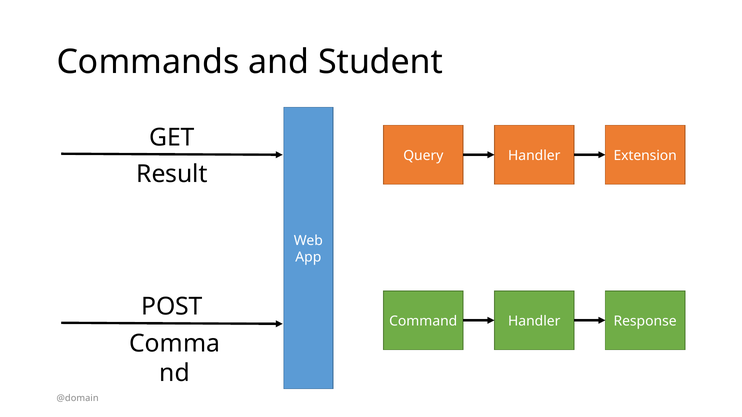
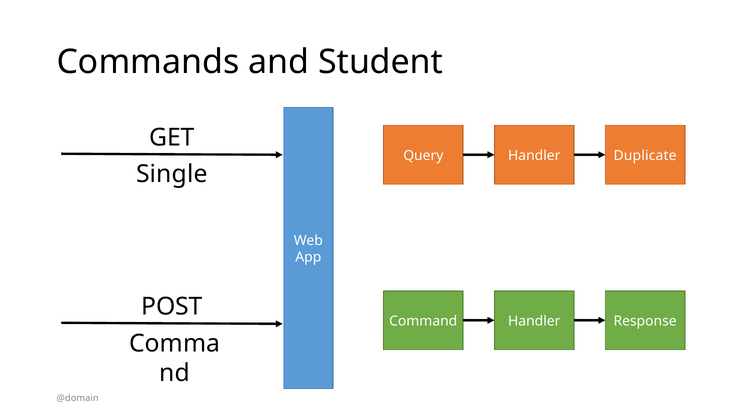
Extension: Extension -> Duplicate (645, 156)
Result: Result -> Single (172, 174)
